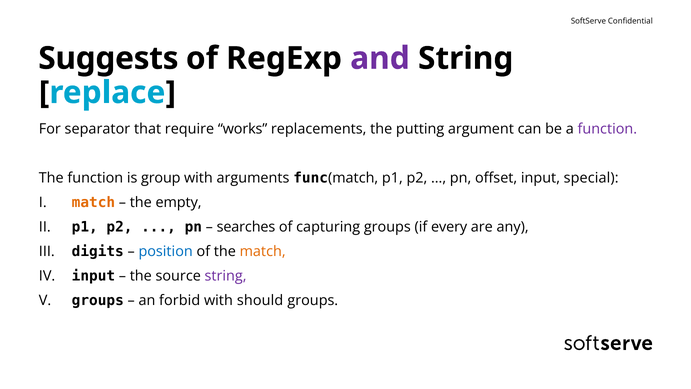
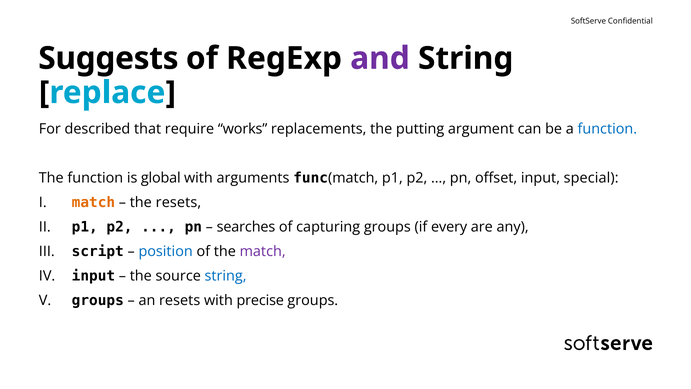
separator: separator -> described (97, 129)
function colour: purple -> blue (607, 129)
group: group -> global (161, 178)
the empty: empty -> resets (178, 202)
digits: digits -> script (98, 251)
match colour: orange -> purple (263, 251)
string colour: purple -> blue (226, 276)
an forbid: forbid -> resets (180, 300)
should: should -> precise (260, 300)
